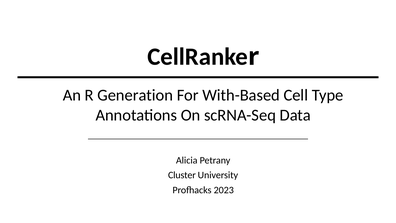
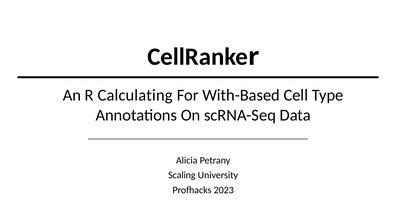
Generation: Generation -> Calculating (135, 95)
Cluster: Cluster -> Scaling (182, 175)
